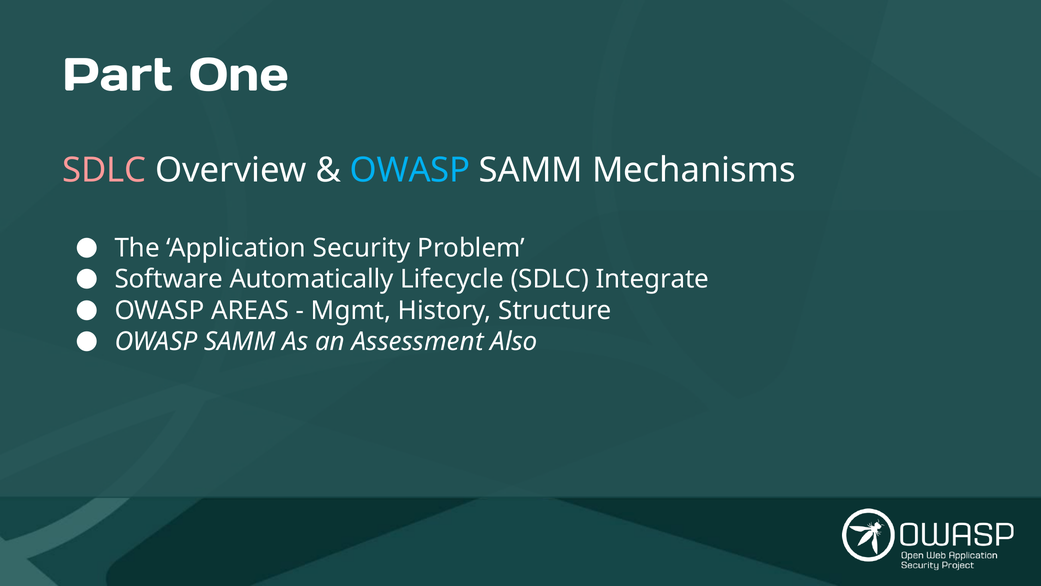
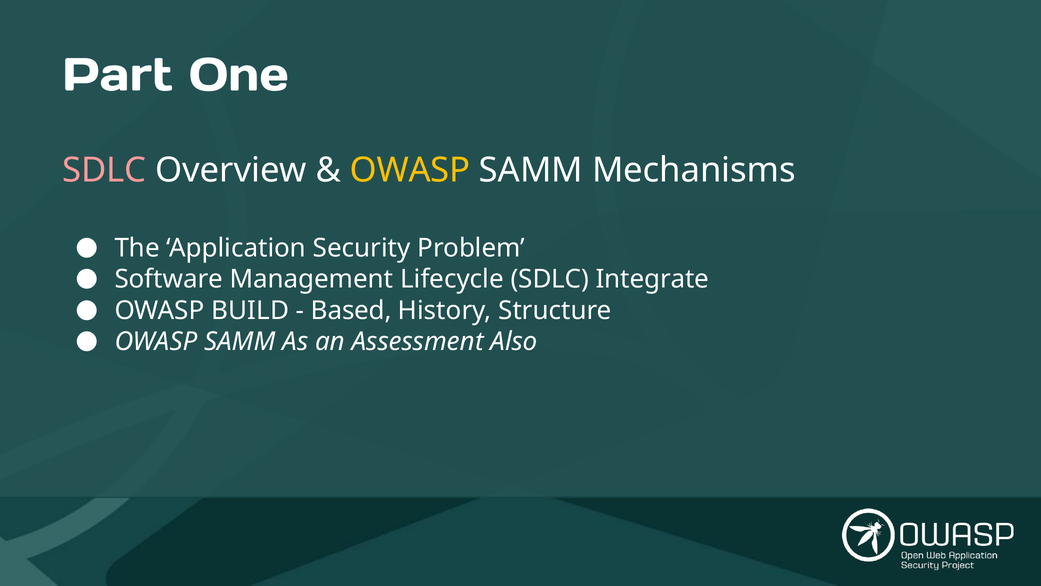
OWASP colour: light blue -> yellow (410, 170)
Automatically: Automatically -> Management (311, 279)
AREAS: AREAS -> BUILD (250, 310)
Mgmt: Mgmt -> Based (351, 310)
